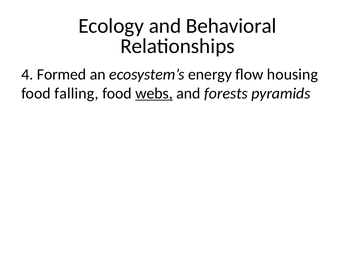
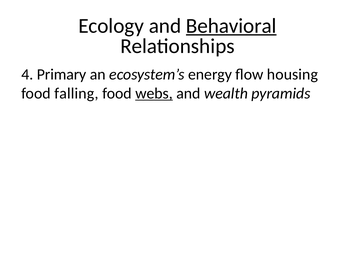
Behavioral underline: none -> present (231, 26)
Formed: Formed -> Primary (62, 74)
forests: forests -> wealth (226, 93)
